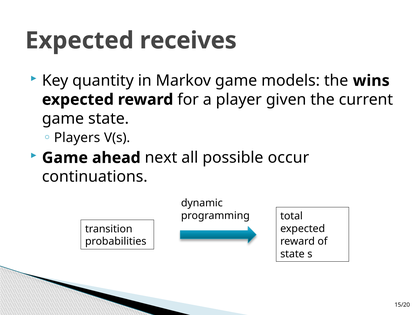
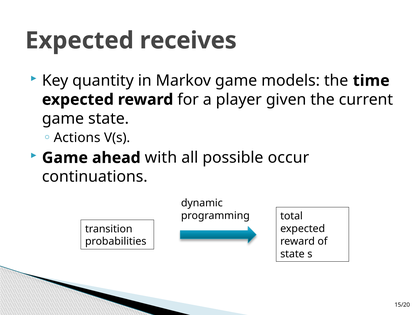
wins: wins -> time (371, 81)
Players: Players -> Actions (77, 138)
next: next -> with (161, 158)
